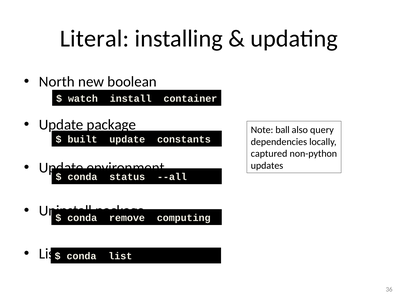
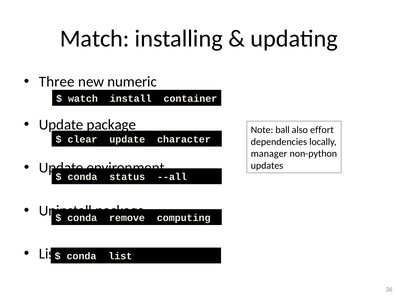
Literal: Literal -> Match (95, 39)
North: North -> Three (57, 82)
boolean: boolean -> numeric (132, 82)
query: query -> effort (322, 130)
built: built -> clear (82, 139)
constants: constants -> character (184, 139)
captured: captured -> manager (269, 153)
